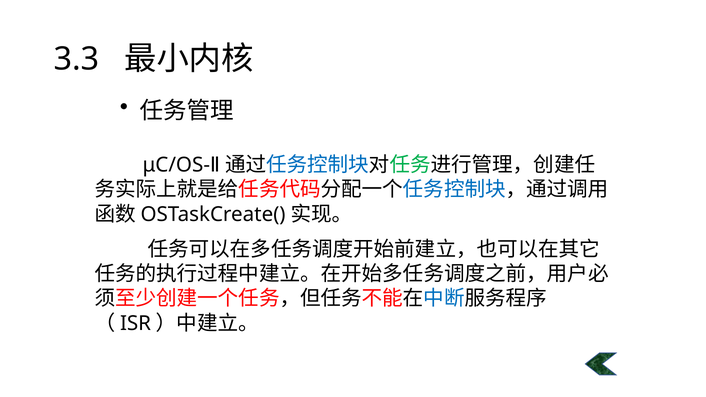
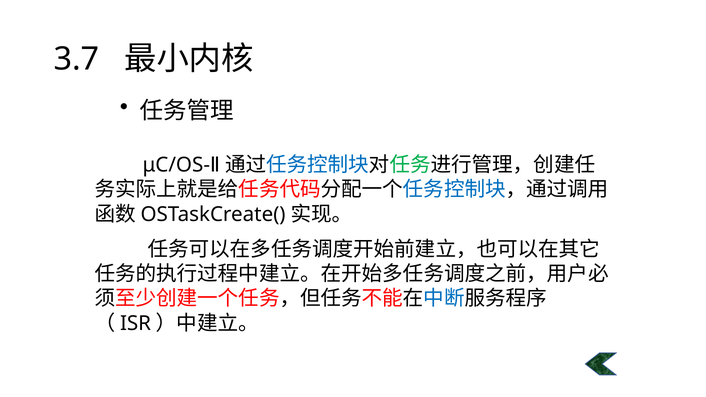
3.3: 3.3 -> 3.7 (77, 59)
